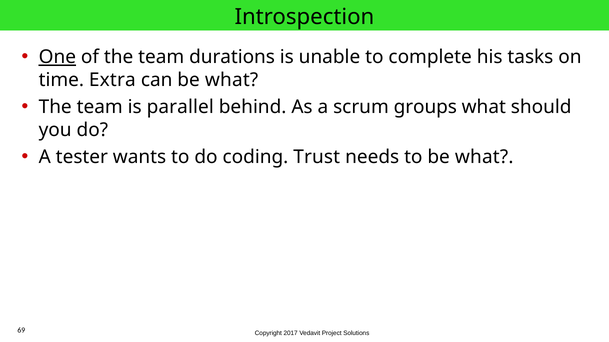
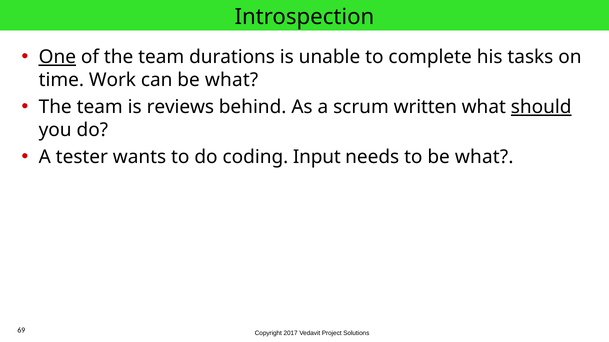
Extra: Extra -> Work (112, 80)
parallel: parallel -> reviews (180, 107)
groups: groups -> written (425, 107)
should underline: none -> present (541, 107)
Trust: Trust -> Input (317, 157)
